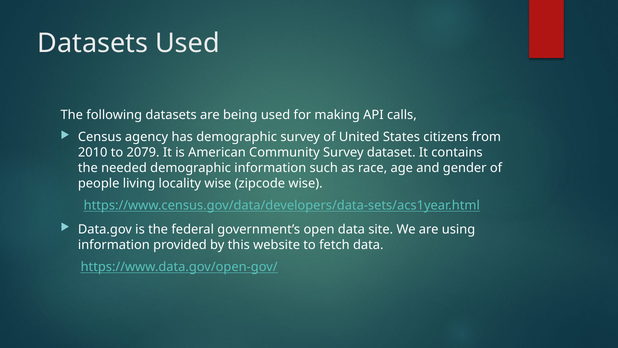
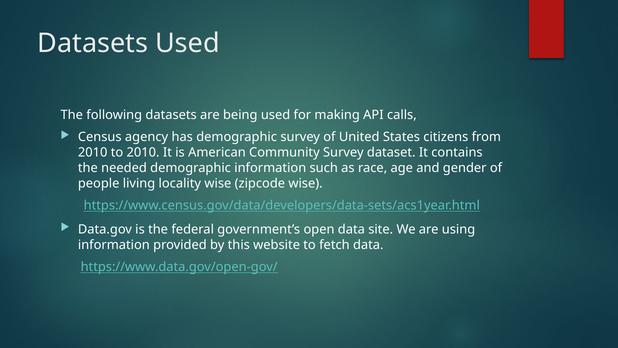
to 2079: 2079 -> 2010 (143, 152)
